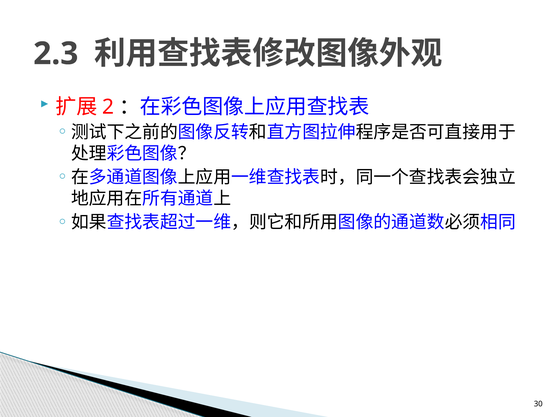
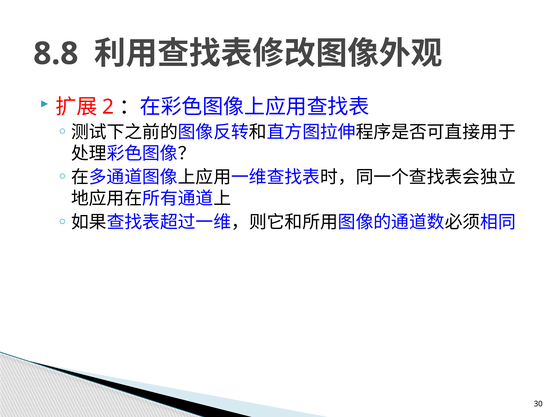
2.3: 2.3 -> 8.8 (56, 54)
